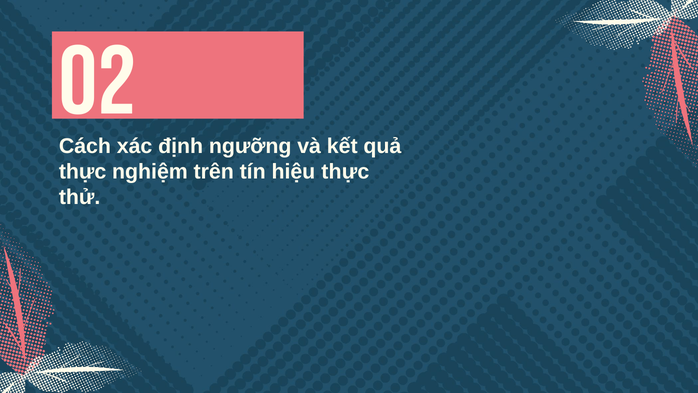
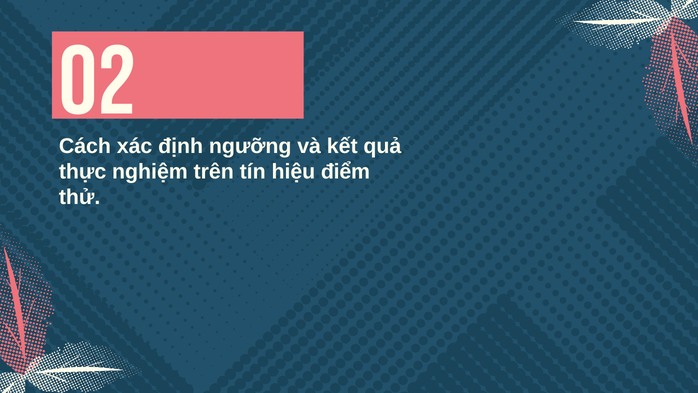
hiệu thực: thực -> điểm (345, 172)
